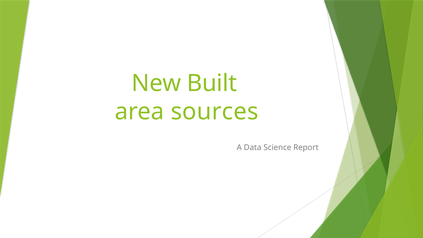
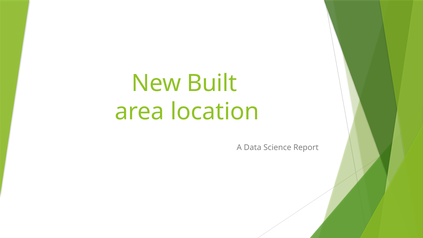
sources: sources -> location (215, 112)
